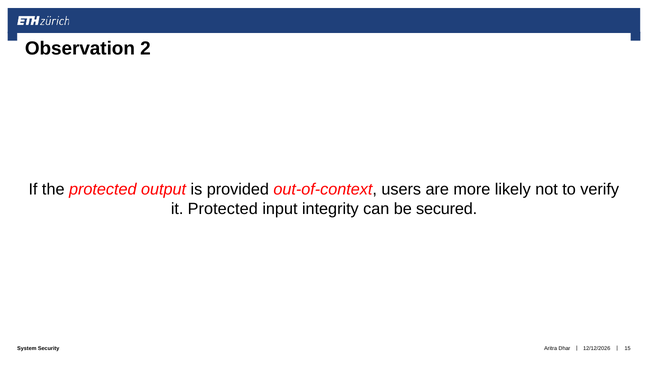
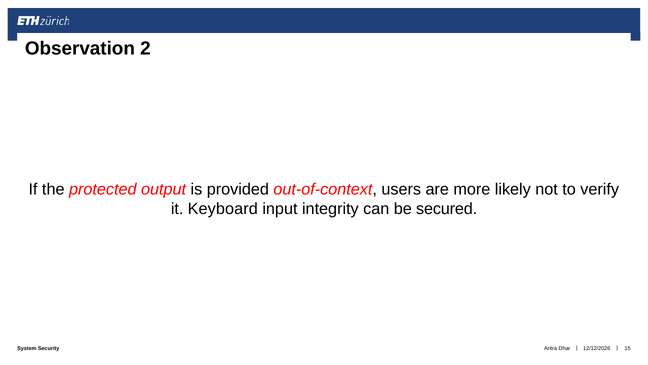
it Protected: Protected -> Keyboard (223, 209)
